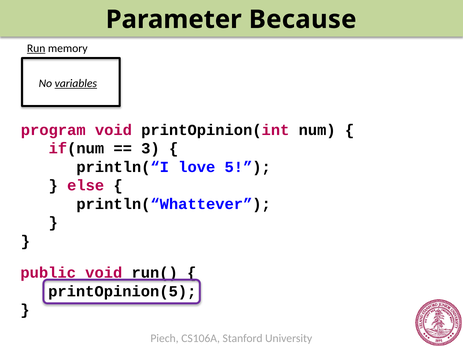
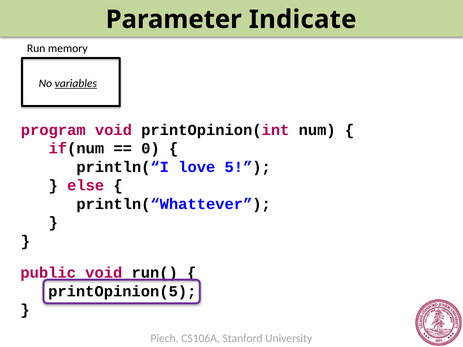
Because: Because -> Indicate (303, 19)
Run underline: present -> none (36, 48)
3: 3 -> 0 (150, 149)
